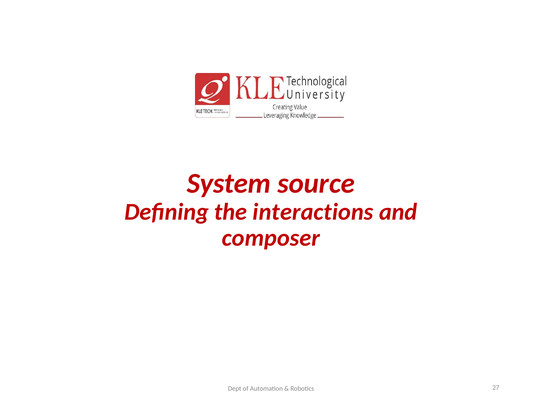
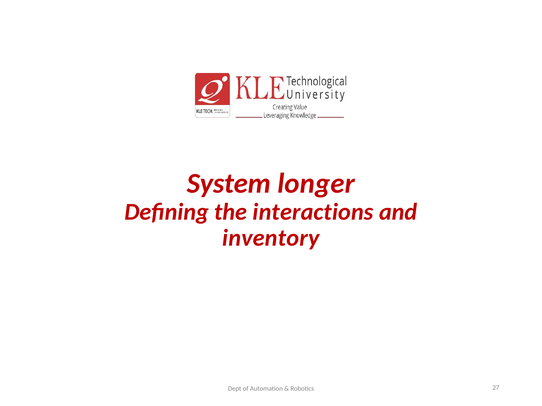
source: source -> longer (316, 184)
composer: composer -> inventory (271, 238)
